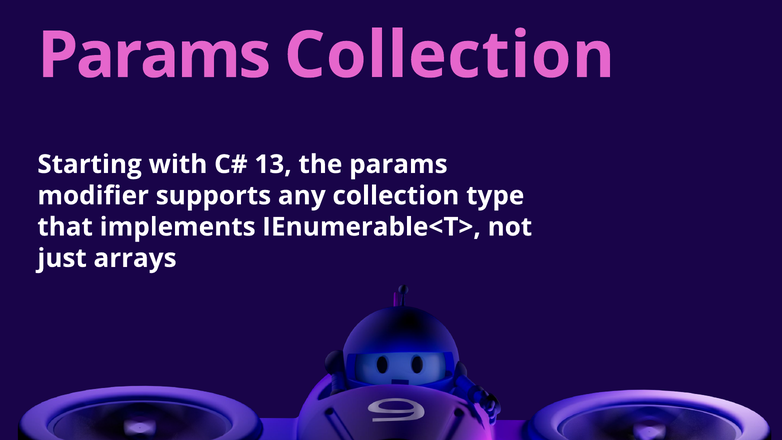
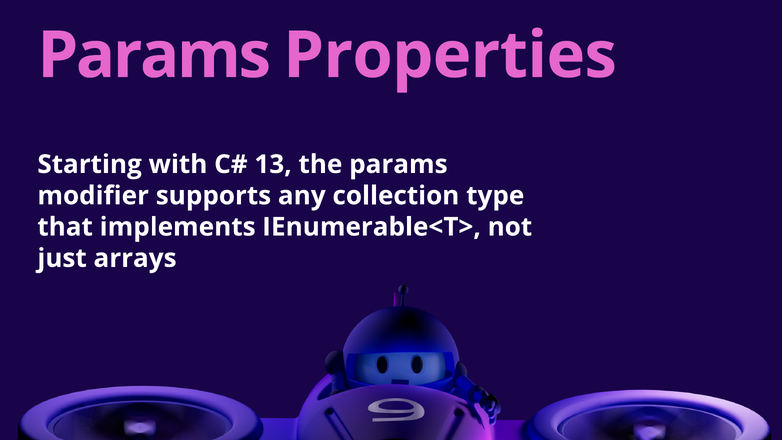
Params Collection: Collection -> Properties (450, 56)
